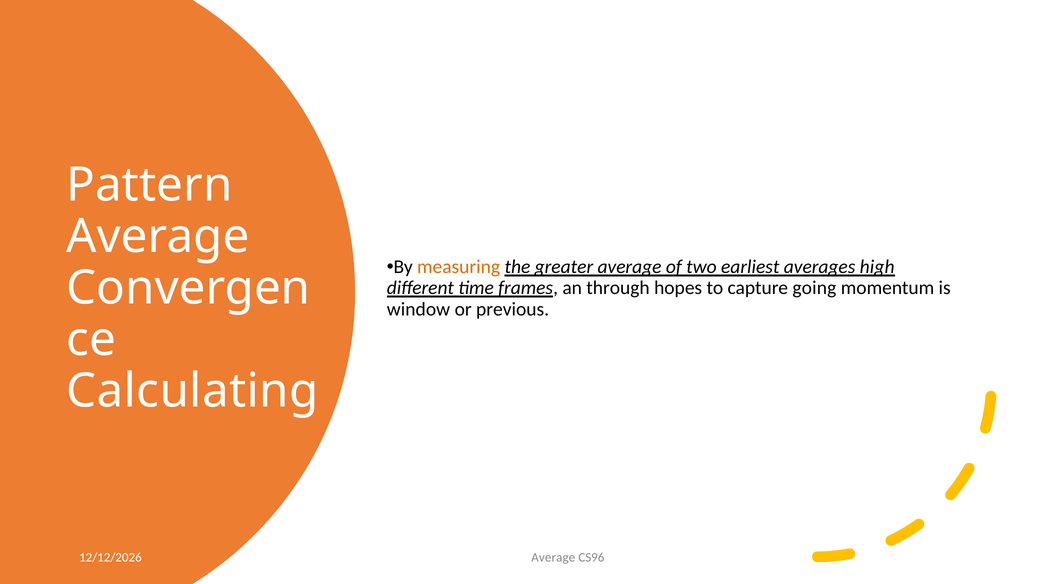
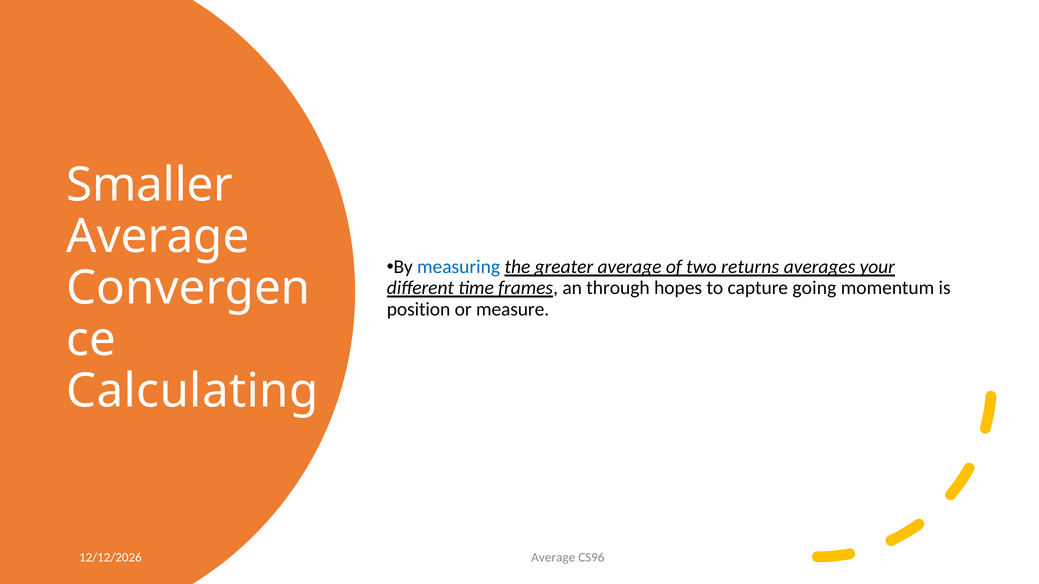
Pattern: Pattern -> Smaller (150, 185)
measuring colour: orange -> blue (459, 267)
earliest: earliest -> returns (750, 267)
high: high -> your (877, 267)
window: window -> position (419, 309)
previous: previous -> measure (513, 309)
